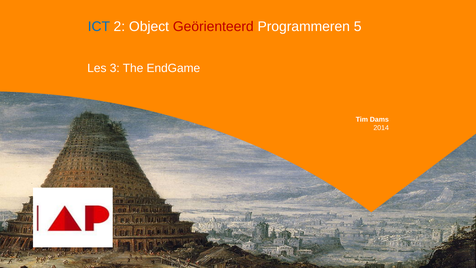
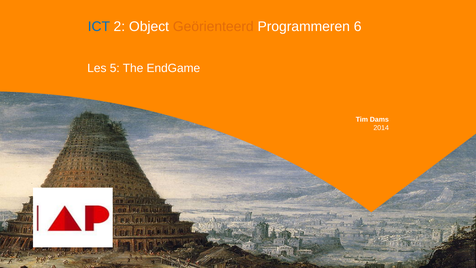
Geörienteerd colour: red -> orange (213, 26)
5: 5 -> 6 (358, 26)
3: 3 -> 5 (115, 68)
